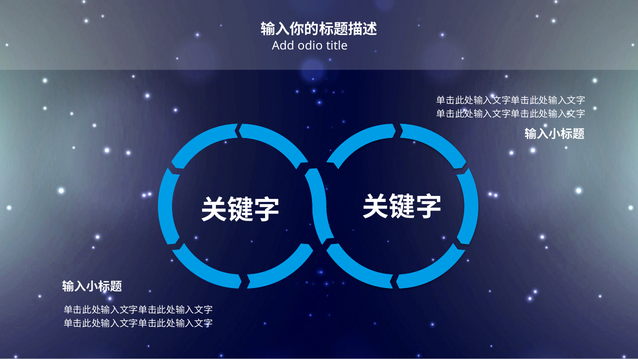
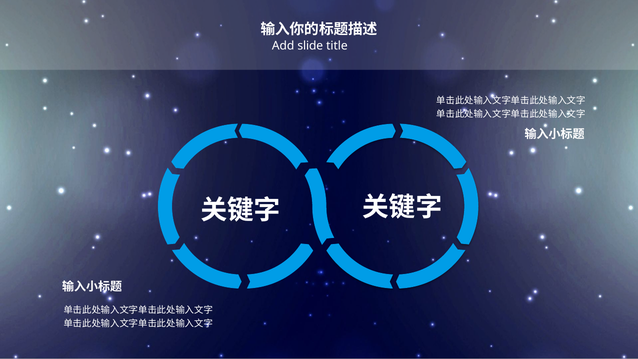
odio: odio -> slide (310, 46)
